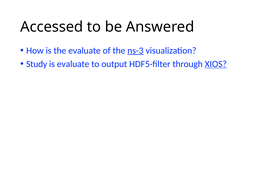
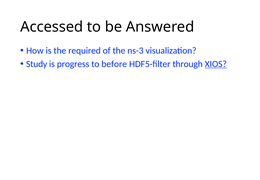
the evaluate: evaluate -> required (85, 51)
ns-3 underline: present -> none (135, 51)
is evaluate: evaluate -> progress (73, 64)
output: output -> before (114, 64)
